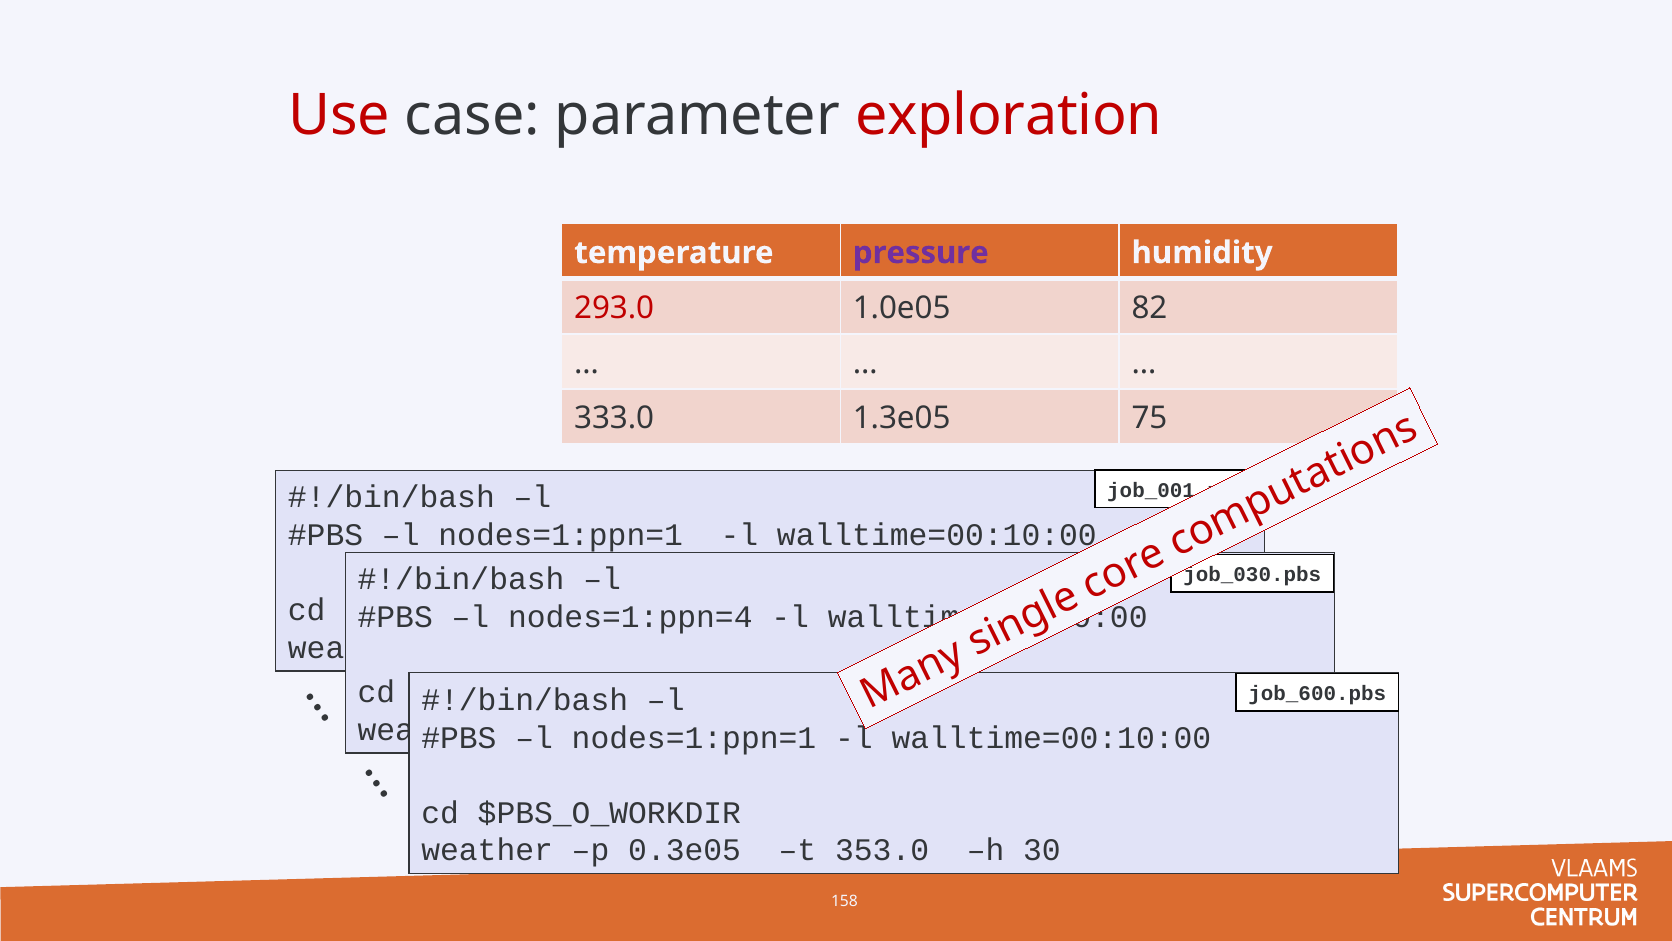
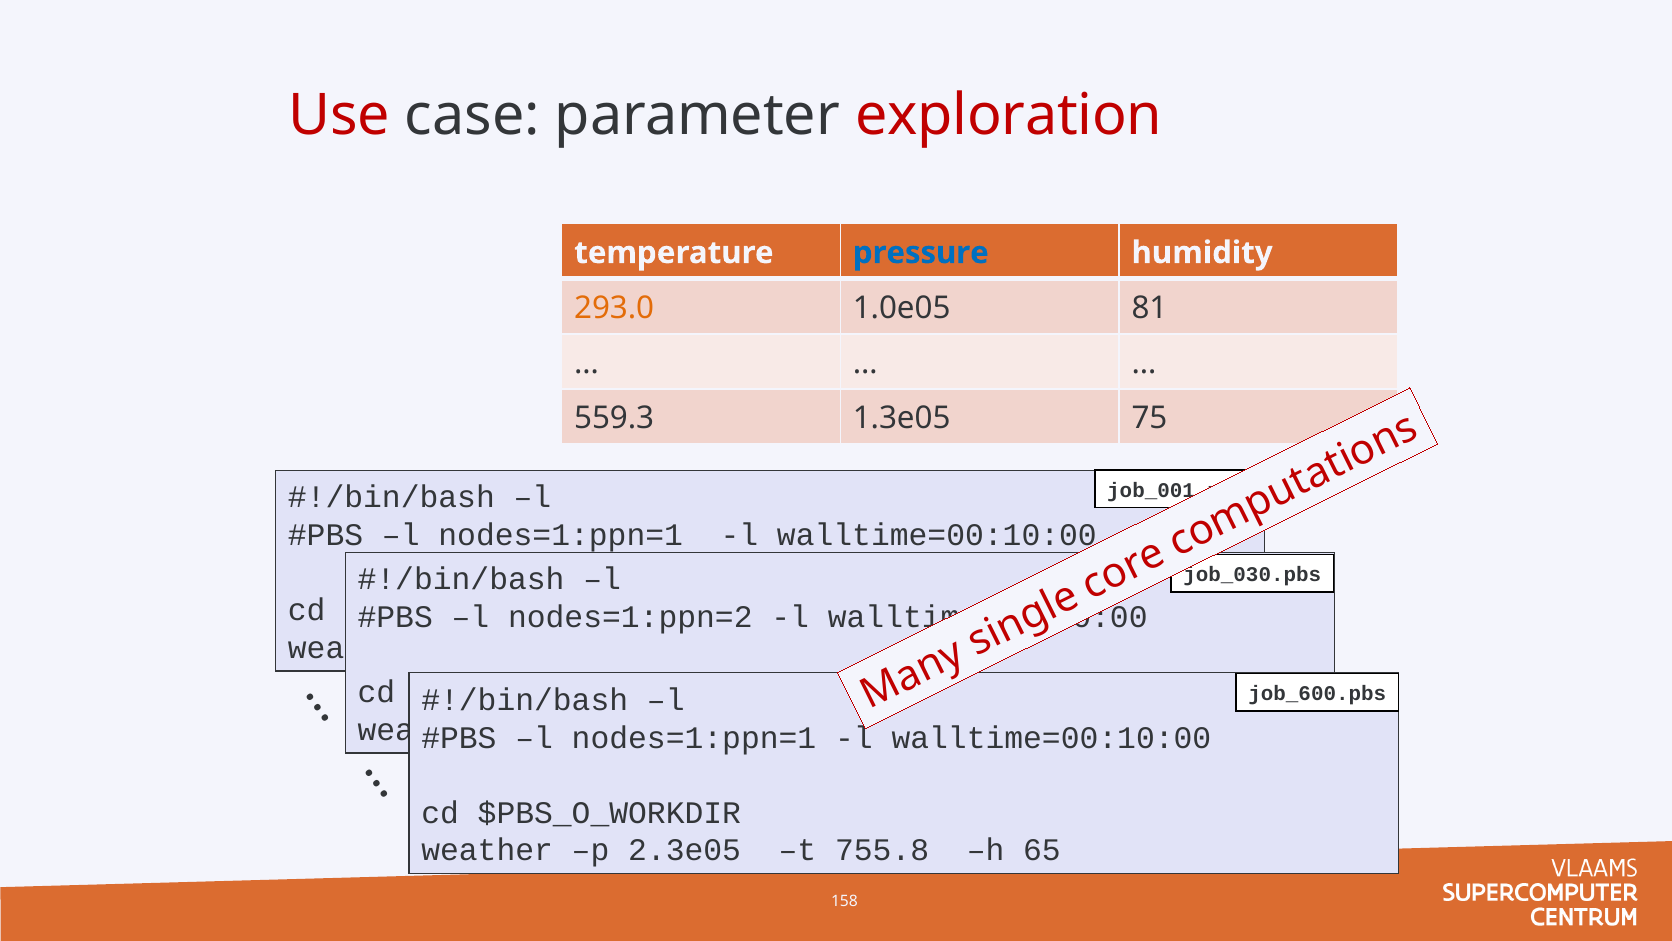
pressure colour: purple -> blue (921, 253)
293.0 colour: red -> orange (614, 308)
82: 82 -> 81 (1149, 308)
333.0: 333.0 -> 559.3 (614, 418)
nodes=1:ppn=4: nodes=1:ppn=4 -> nodes=1:ppn=2 (630, 617)
0.3e05: 0.3e05 -> 2.3e05 (685, 850)
353.0: 353.0 -> 755.8 (882, 850)
30: 30 -> 65 (1042, 850)
